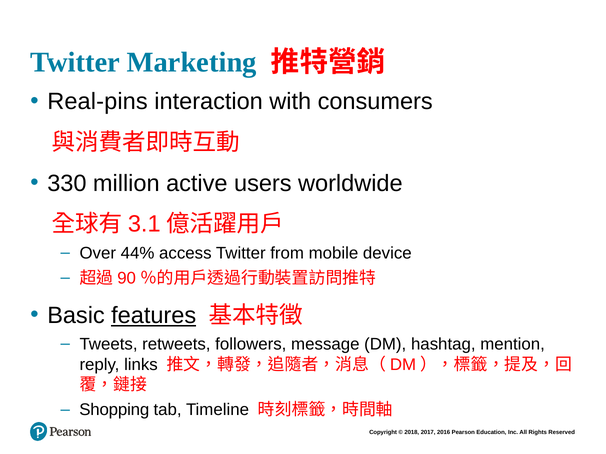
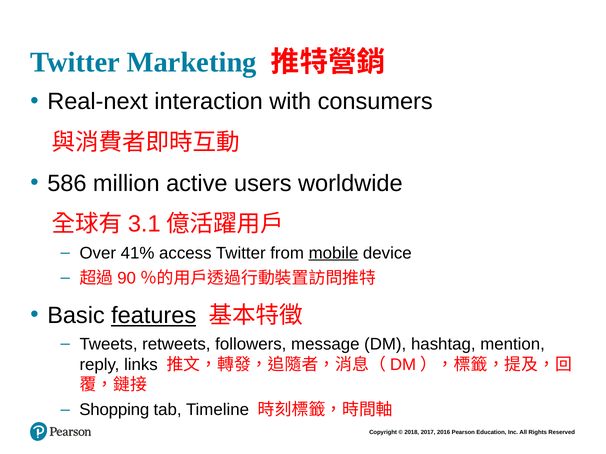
Real-pins: Real-pins -> Real-next (98, 102)
330: 330 -> 586 (67, 183)
44%: 44% -> 41% (138, 253)
mobile underline: none -> present (333, 253)
